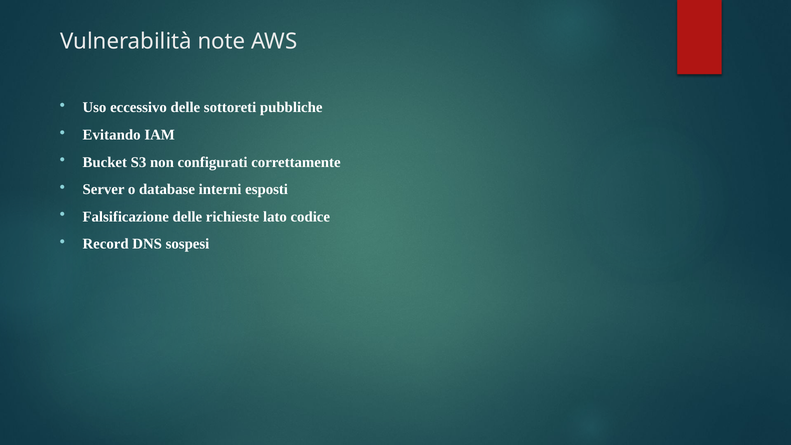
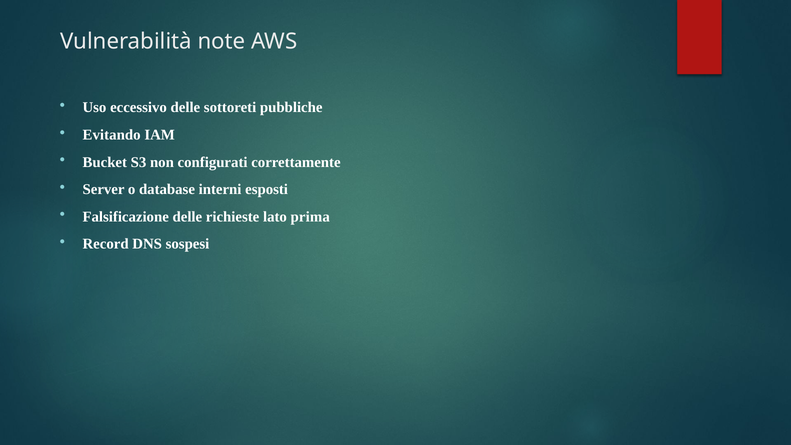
codice: codice -> prima (310, 217)
